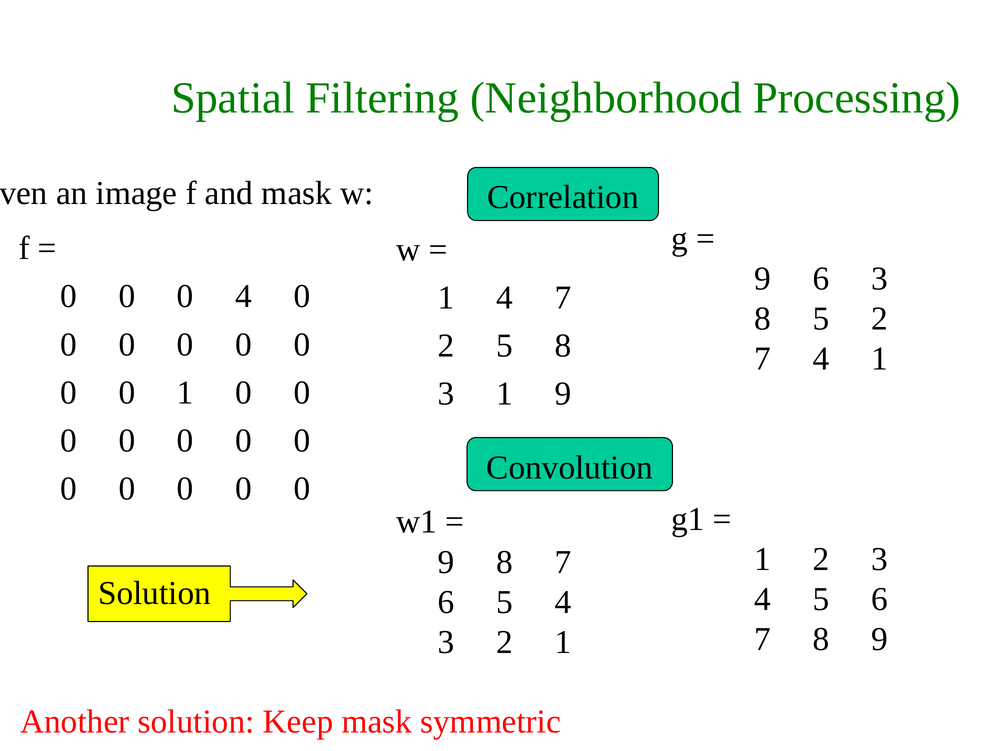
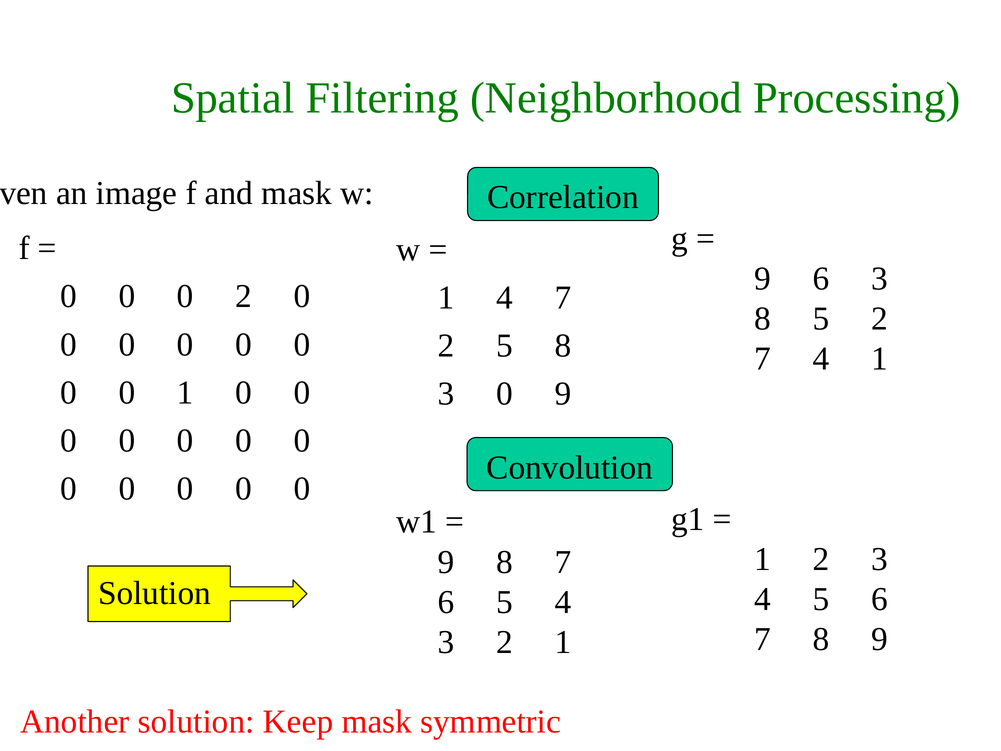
0 4: 4 -> 2 (244, 296)
3 1: 1 -> 0 (505, 394)
